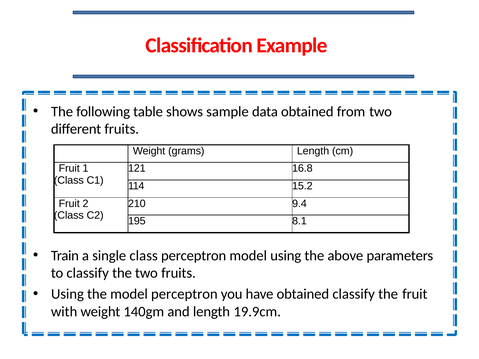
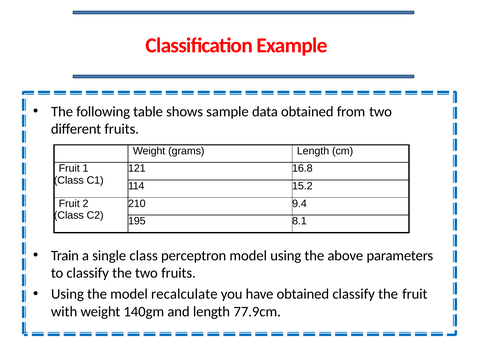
model perceptron: perceptron -> recalculate (184, 294)
19.9cm: 19.9cm -> 77.9cm (257, 312)
